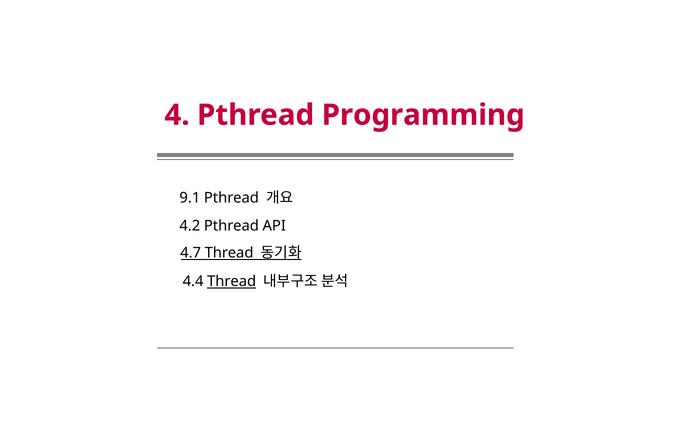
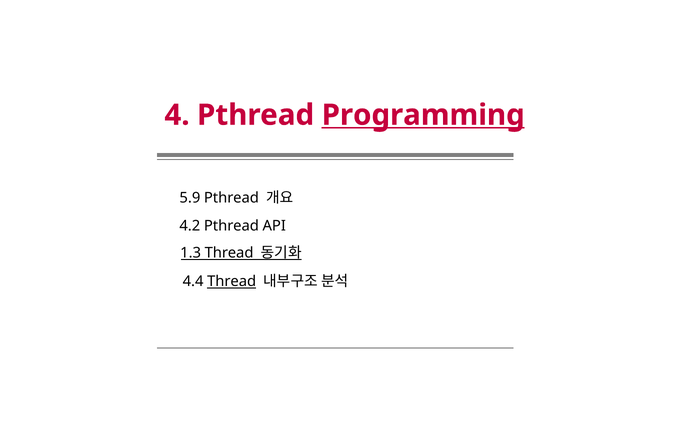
Programming underline: none -> present (423, 115)
9.1: 9.1 -> 5.9 (190, 198)
4.7: 4.7 -> 1.3 (191, 253)
